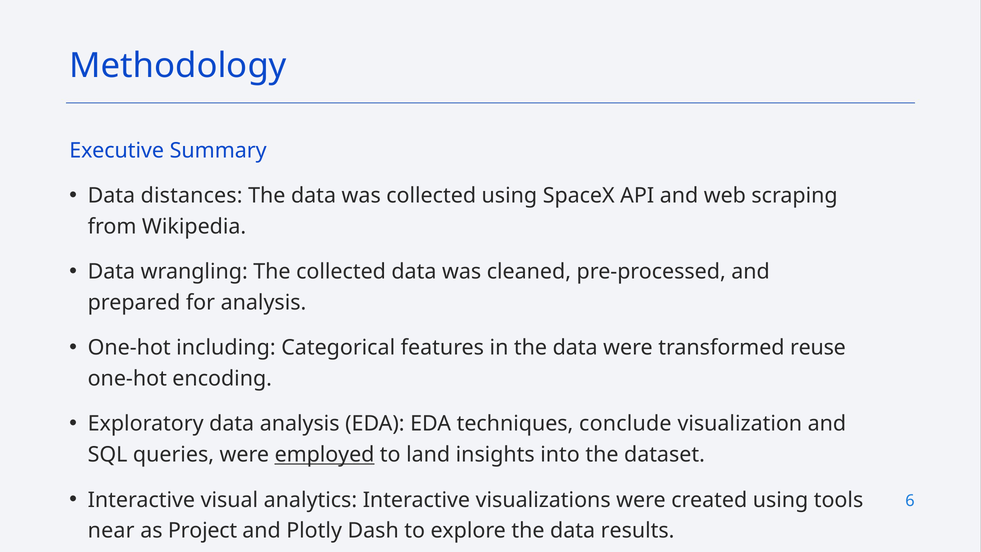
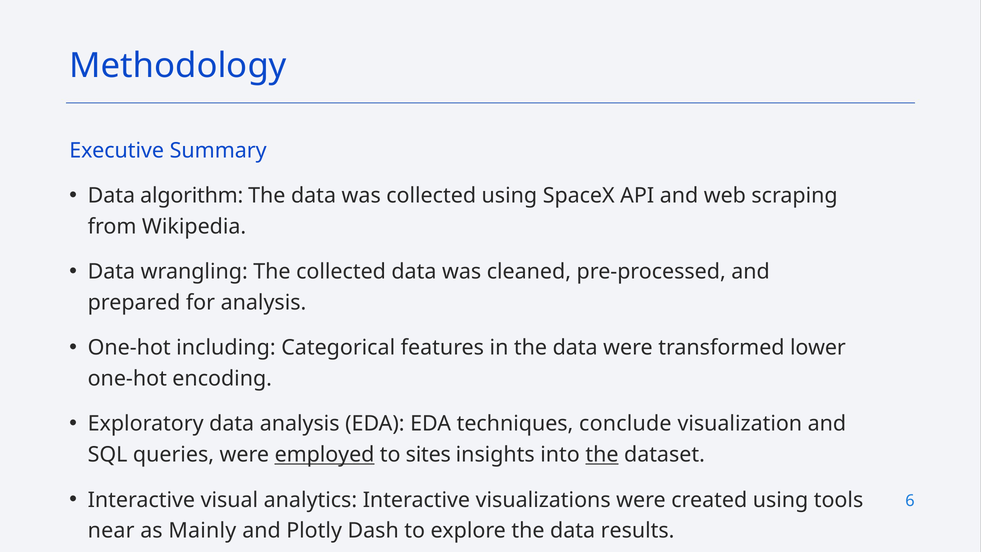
distances: distances -> algorithm (192, 196)
reuse: reuse -> lower (818, 348)
land: land -> sites (428, 455)
the underline: none -> present (602, 455)
Project: Project -> Mainly (202, 531)
